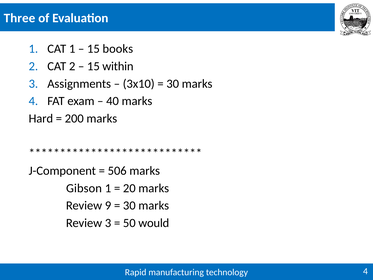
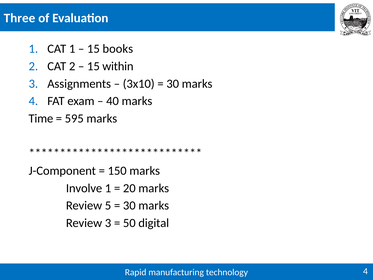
Hard: Hard -> Time (41, 118)
200: 200 -> 595 (74, 118)
506: 506 -> 150 (117, 171)
Gibson: Gibson -> Involve (84, 188)
9: 9 -> 5 (108, 205)
would: would -> digital (154, 223)
